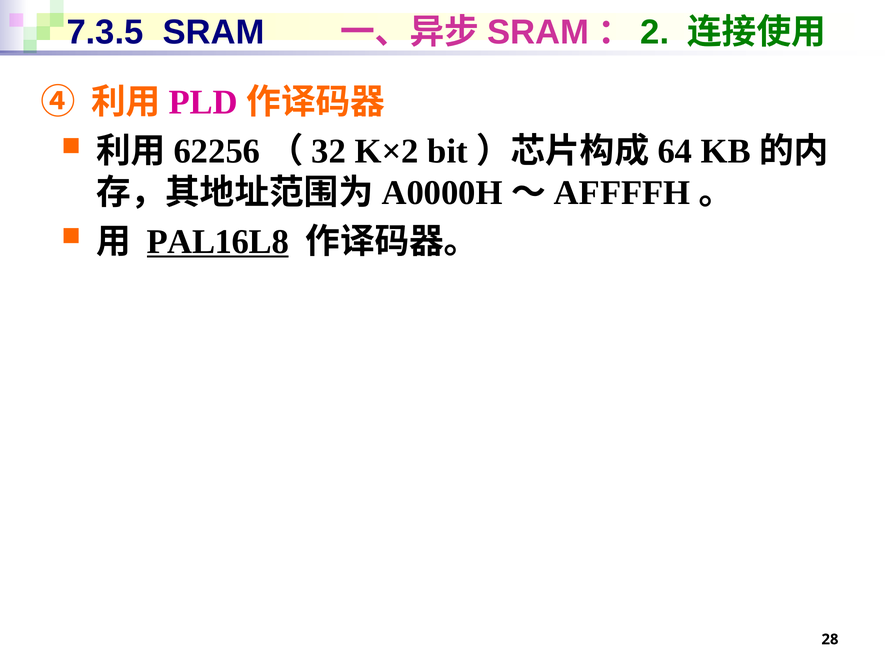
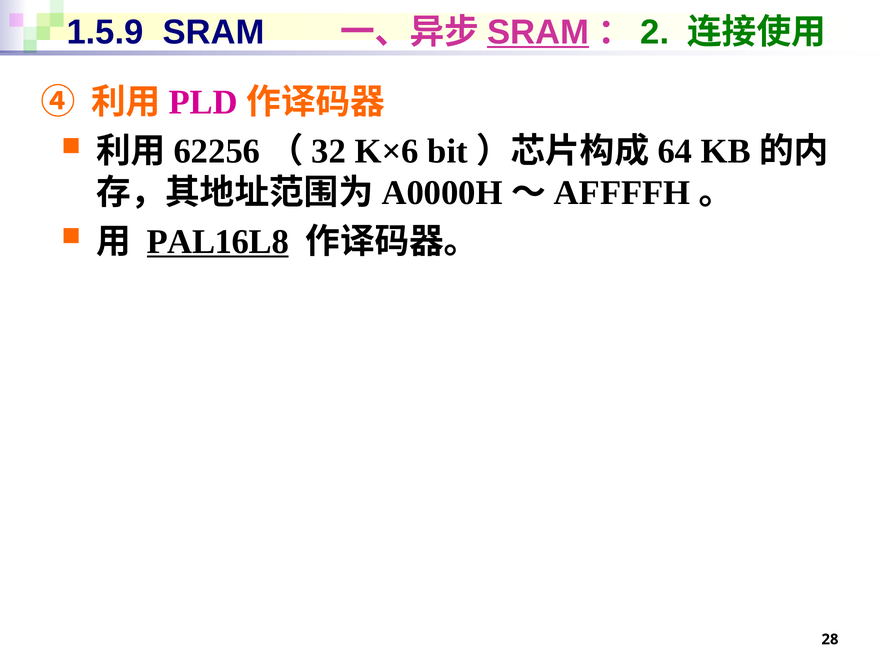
7.3.5: 7.3.5 -> 1.5.9 (105, 32)
SRAM underline: none -> present (538, 32)
K×2: K×2 -> K×6 (387, 151)
